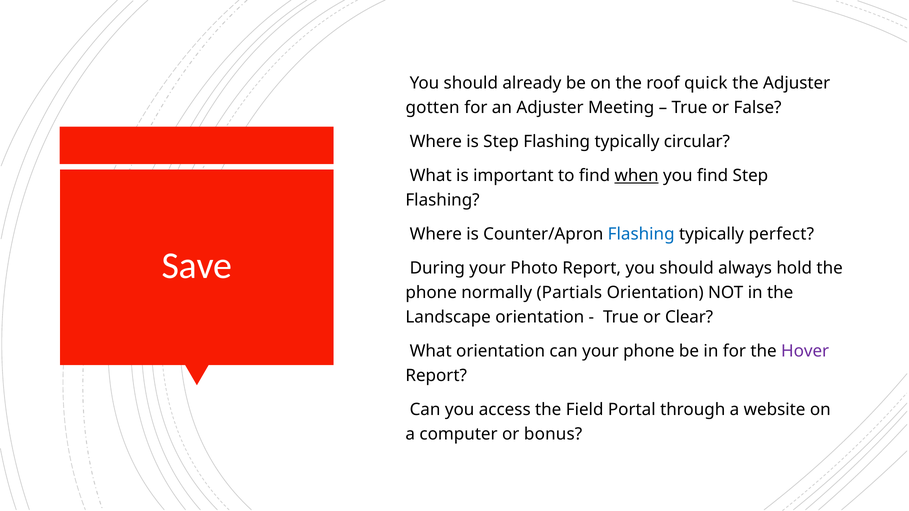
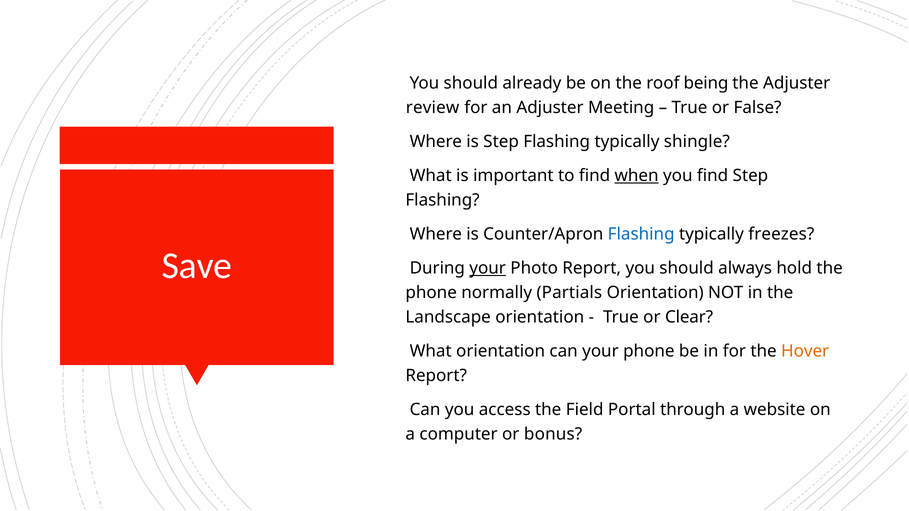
quick: quick -> being (706, 83)
gotten: gotten -> review (433, 108)
circular: circular -> shingle (697, 142)
perfect: perfect -> freezes (781, 234)
your underline: none -> present (488, 268)
Hover colour: purple -> orange (805, 351)
